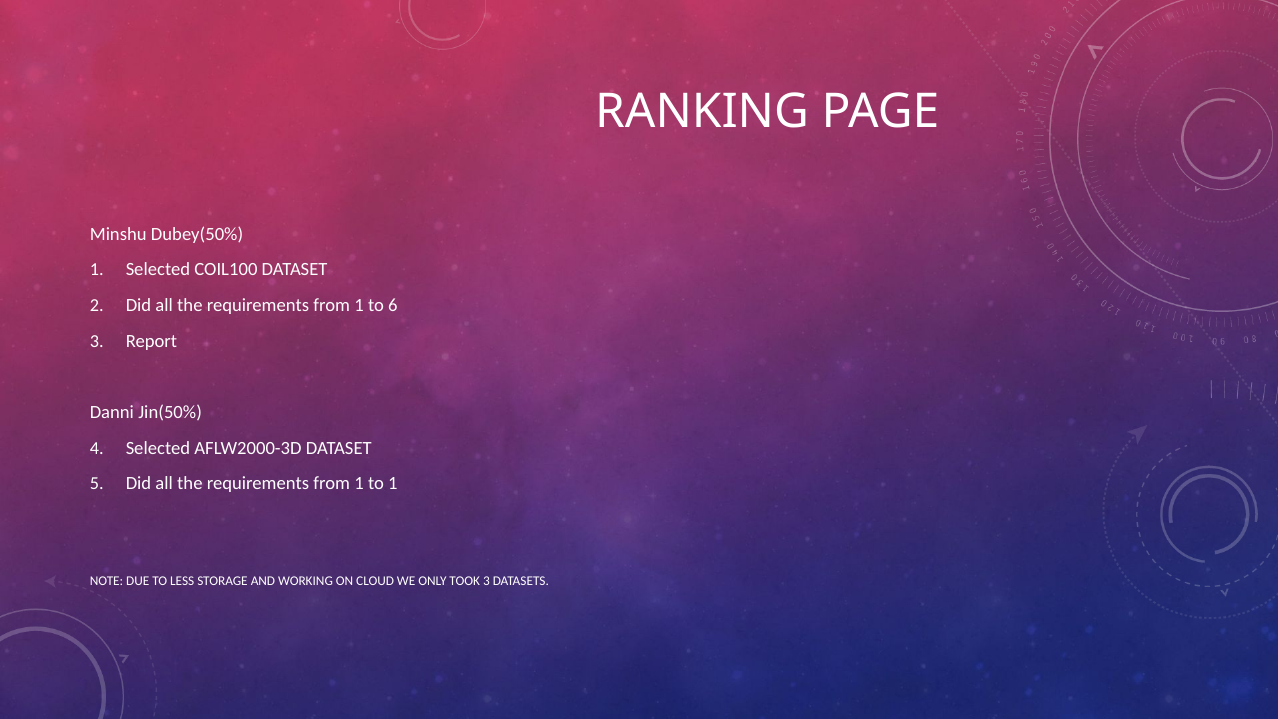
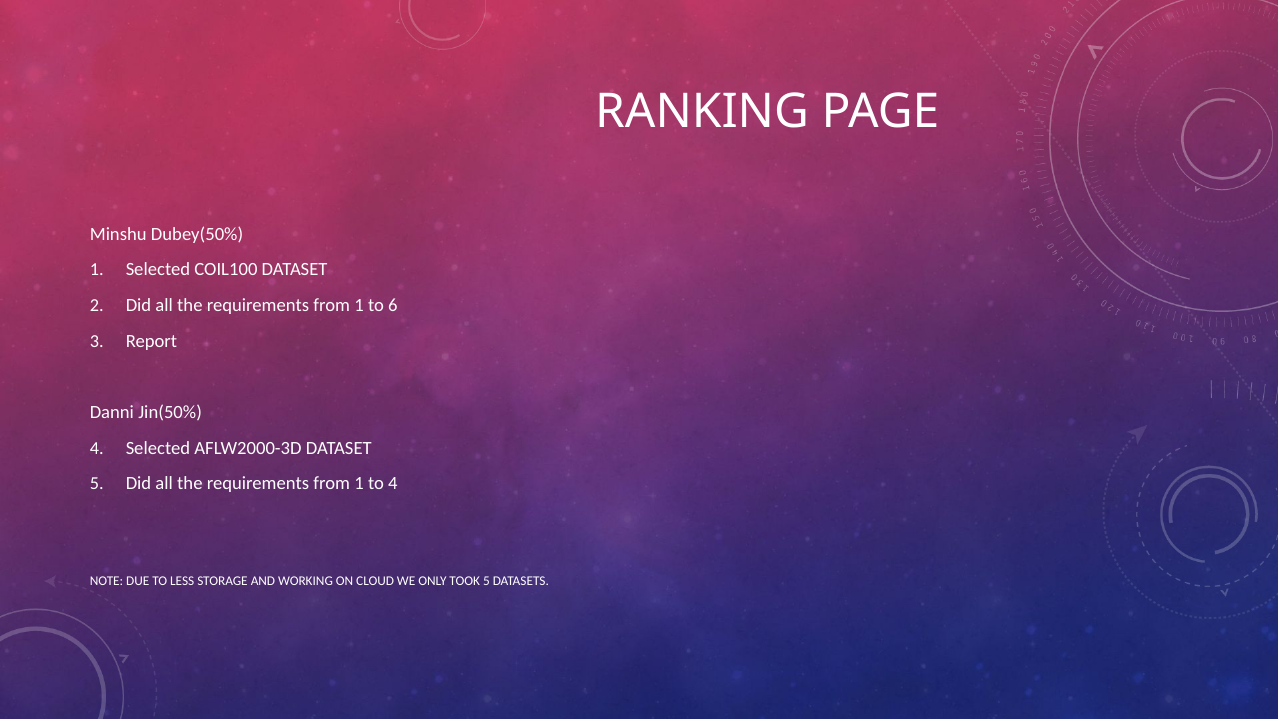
to 1: 1 -> 4 (393, 484)
TOOK 3: 3 -> 5 (486, 581)
